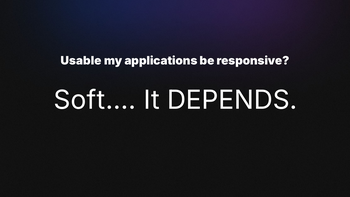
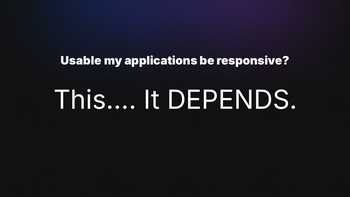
Soft…: Soft… -> This… (95, 100)
